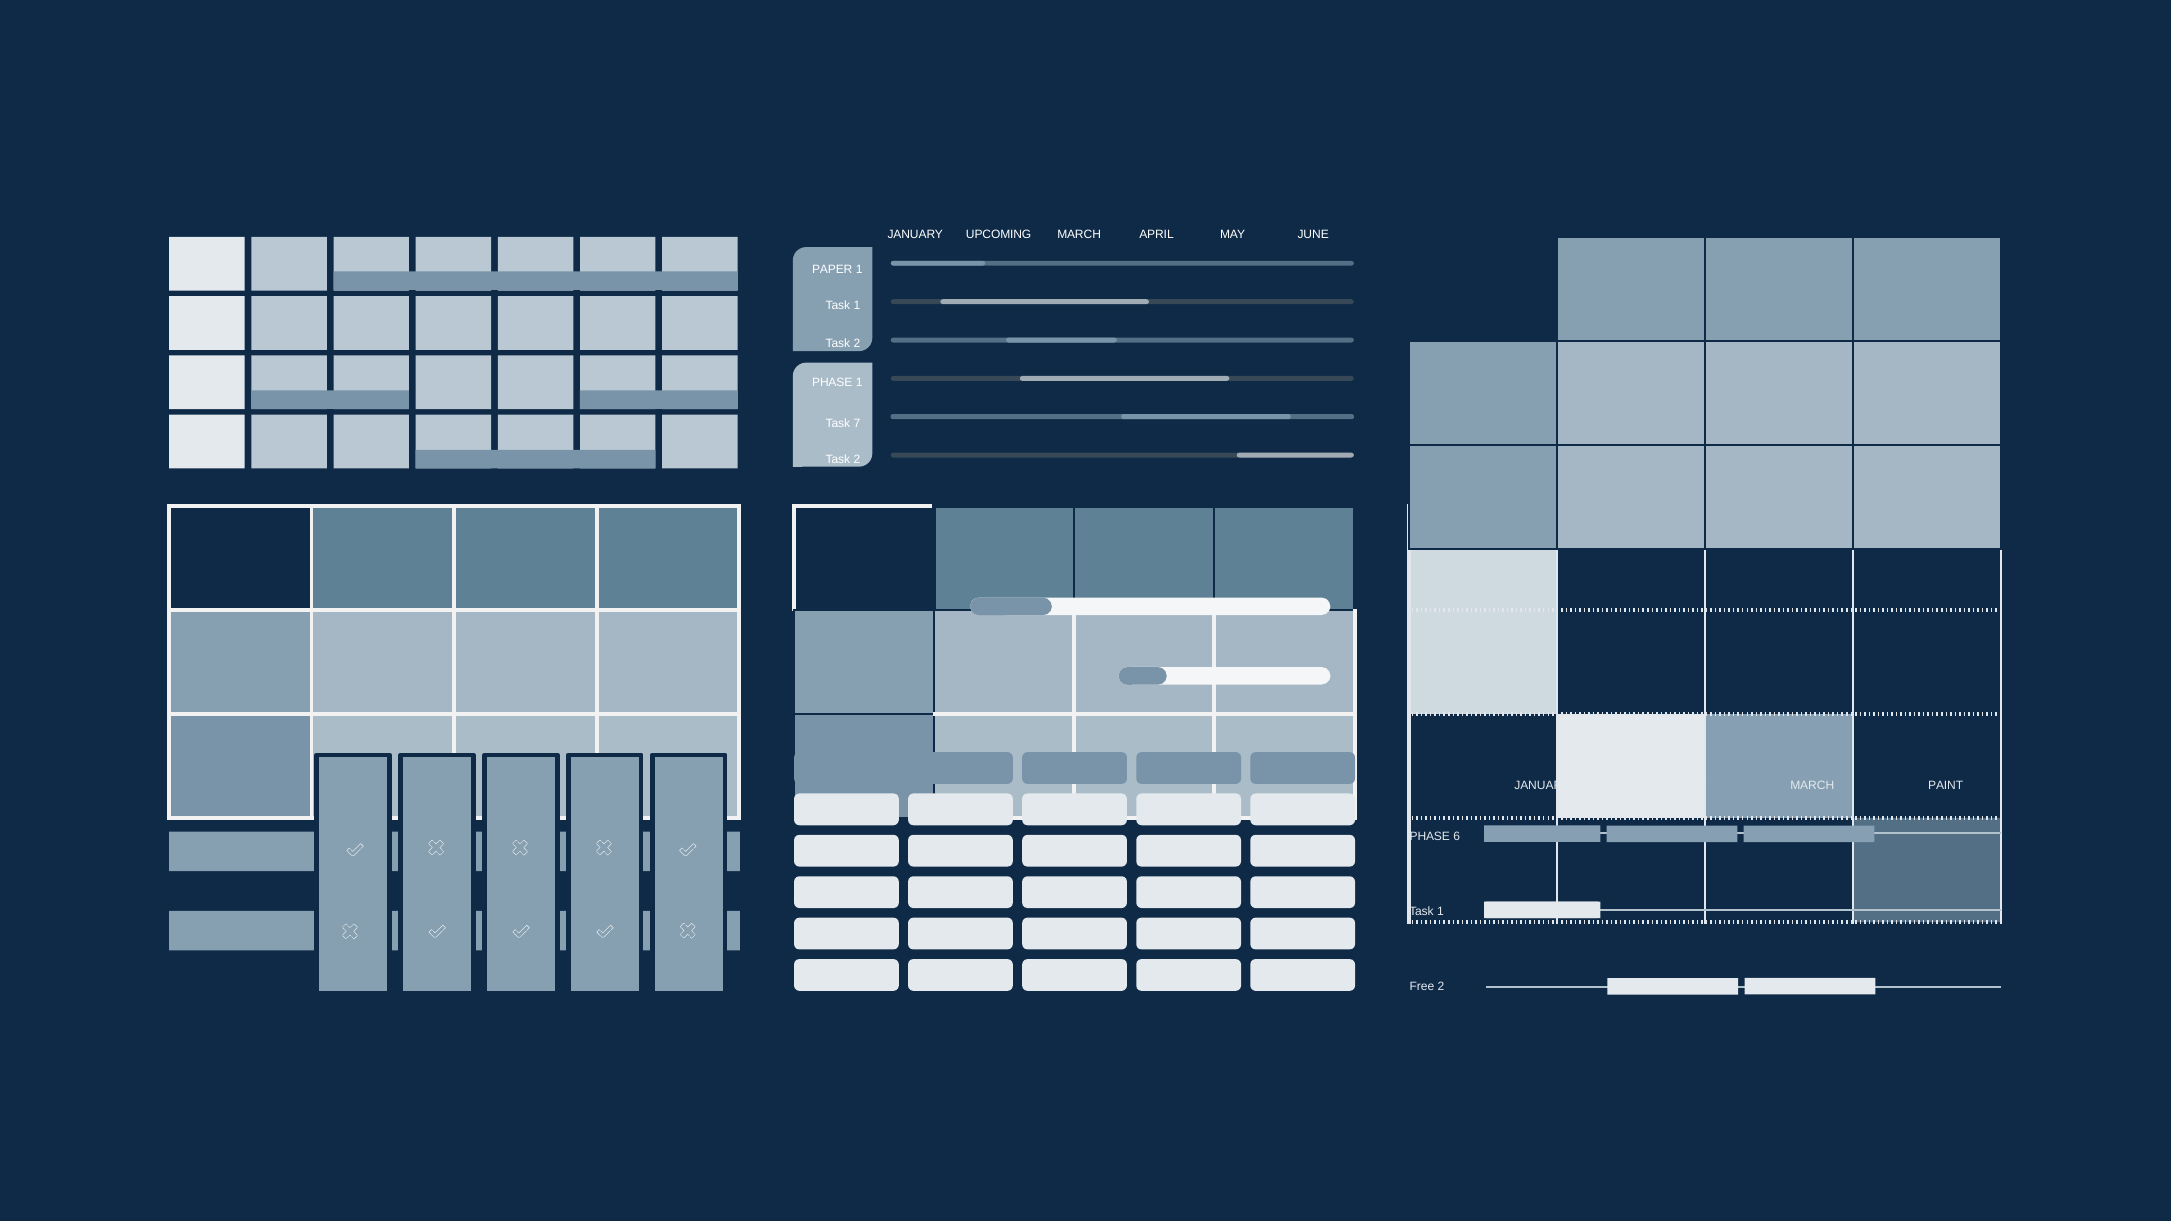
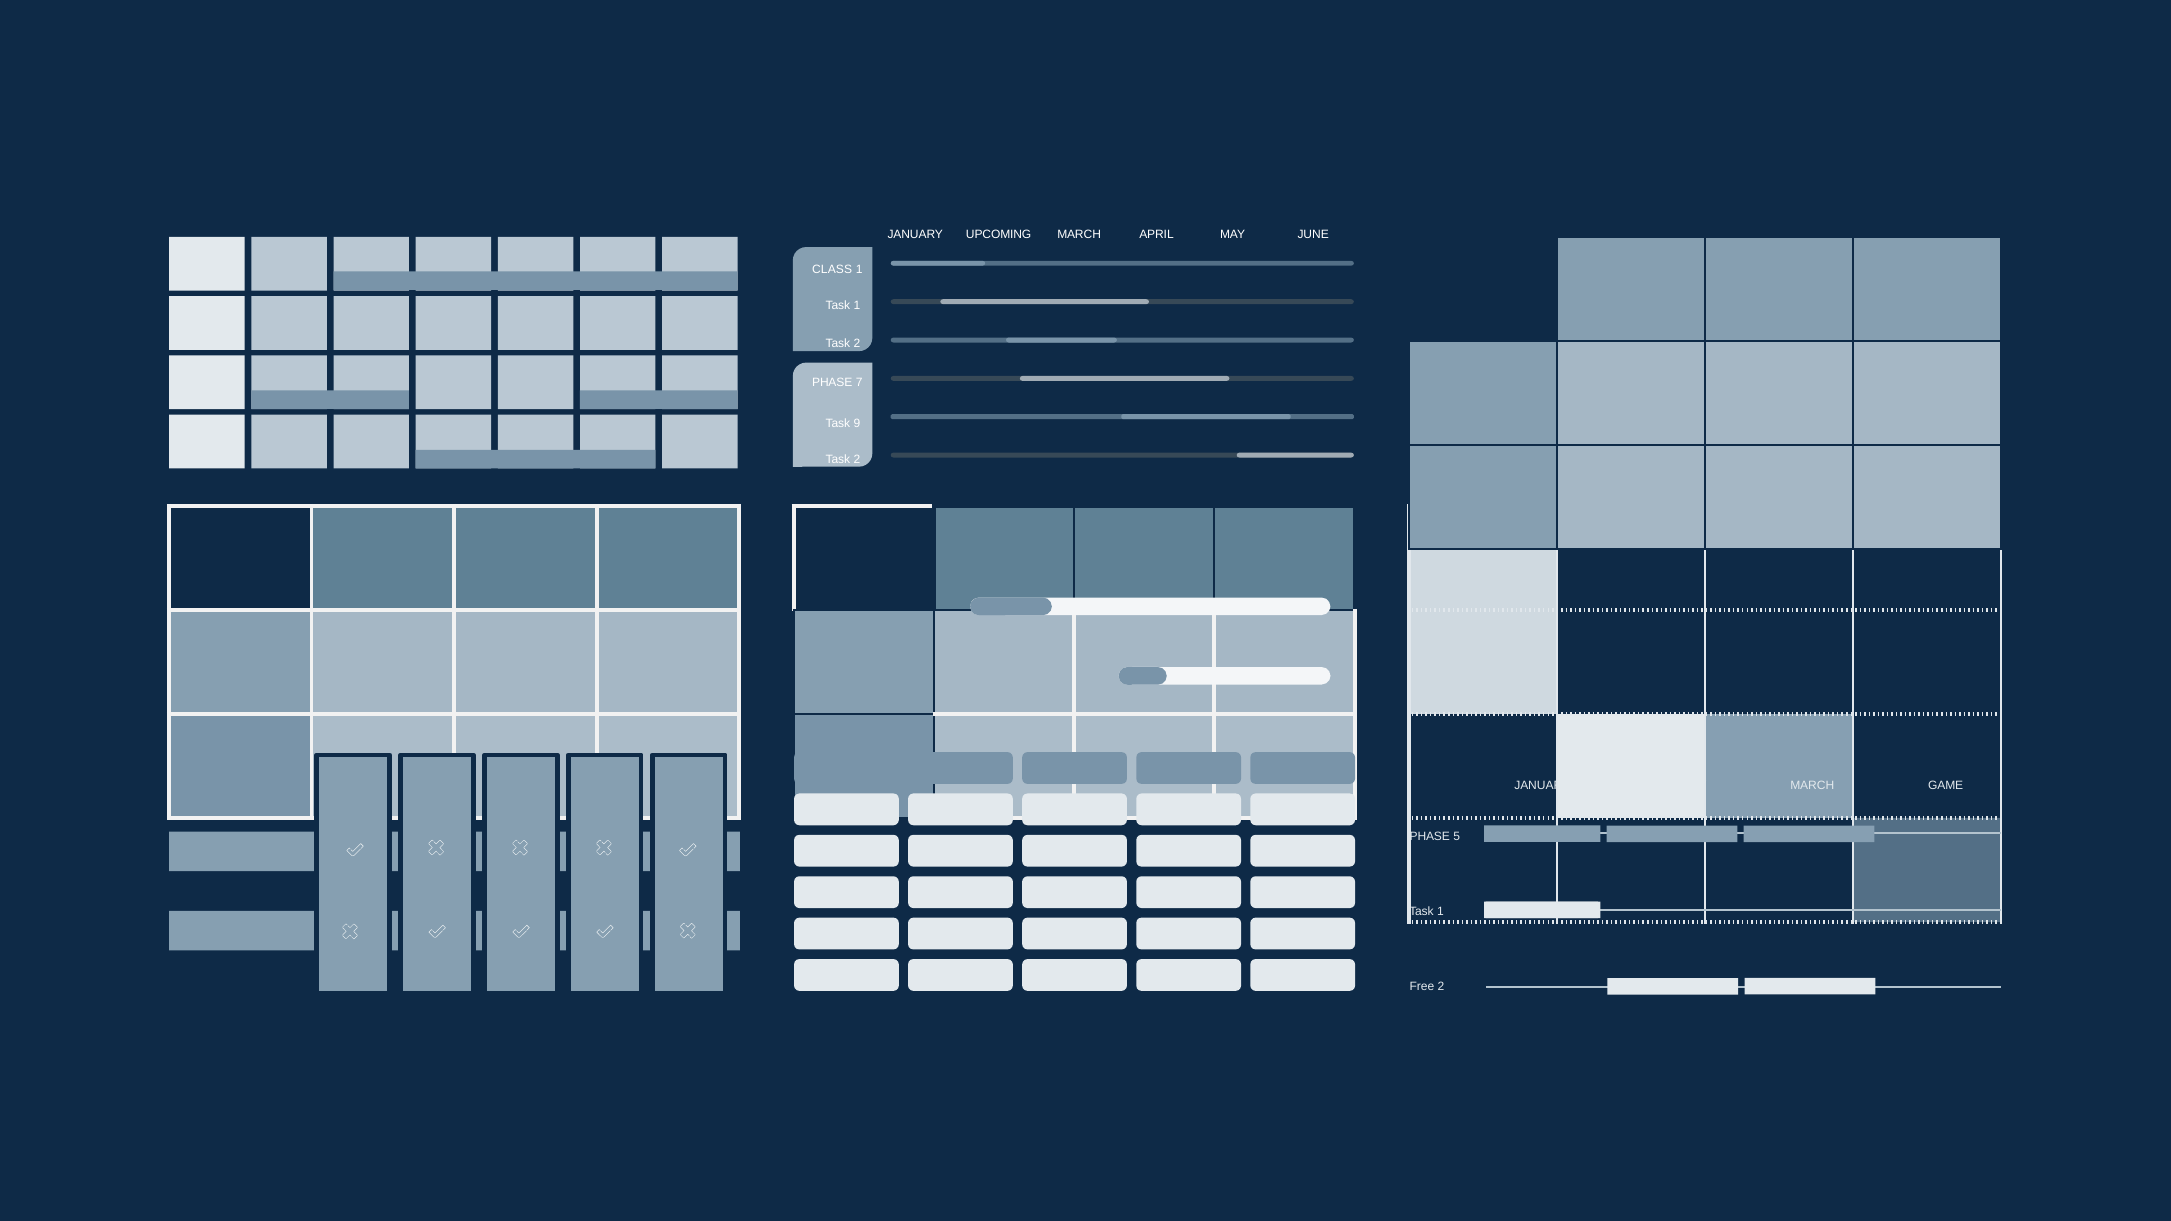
PAPER: PAPER -> CLASS (832, 269)
PHASE 1: 1 -> 7 (859, 383)
7: 7 -> 9 (857, 424)
PAINT: PAINT -> GAME (1946, 786)
6: 6 -> 5 (1457, 836)
